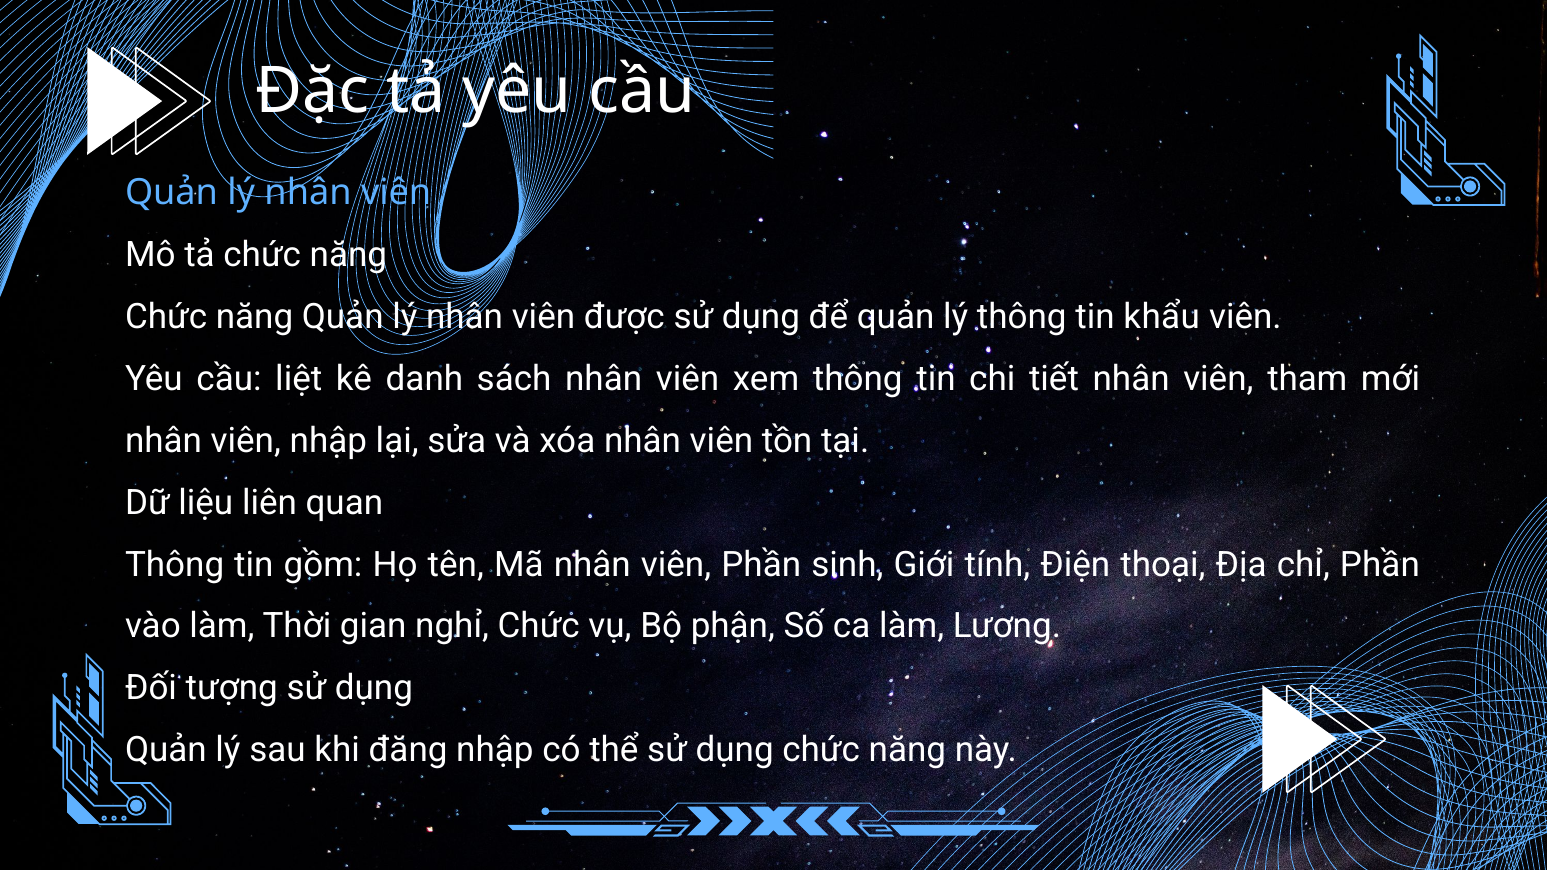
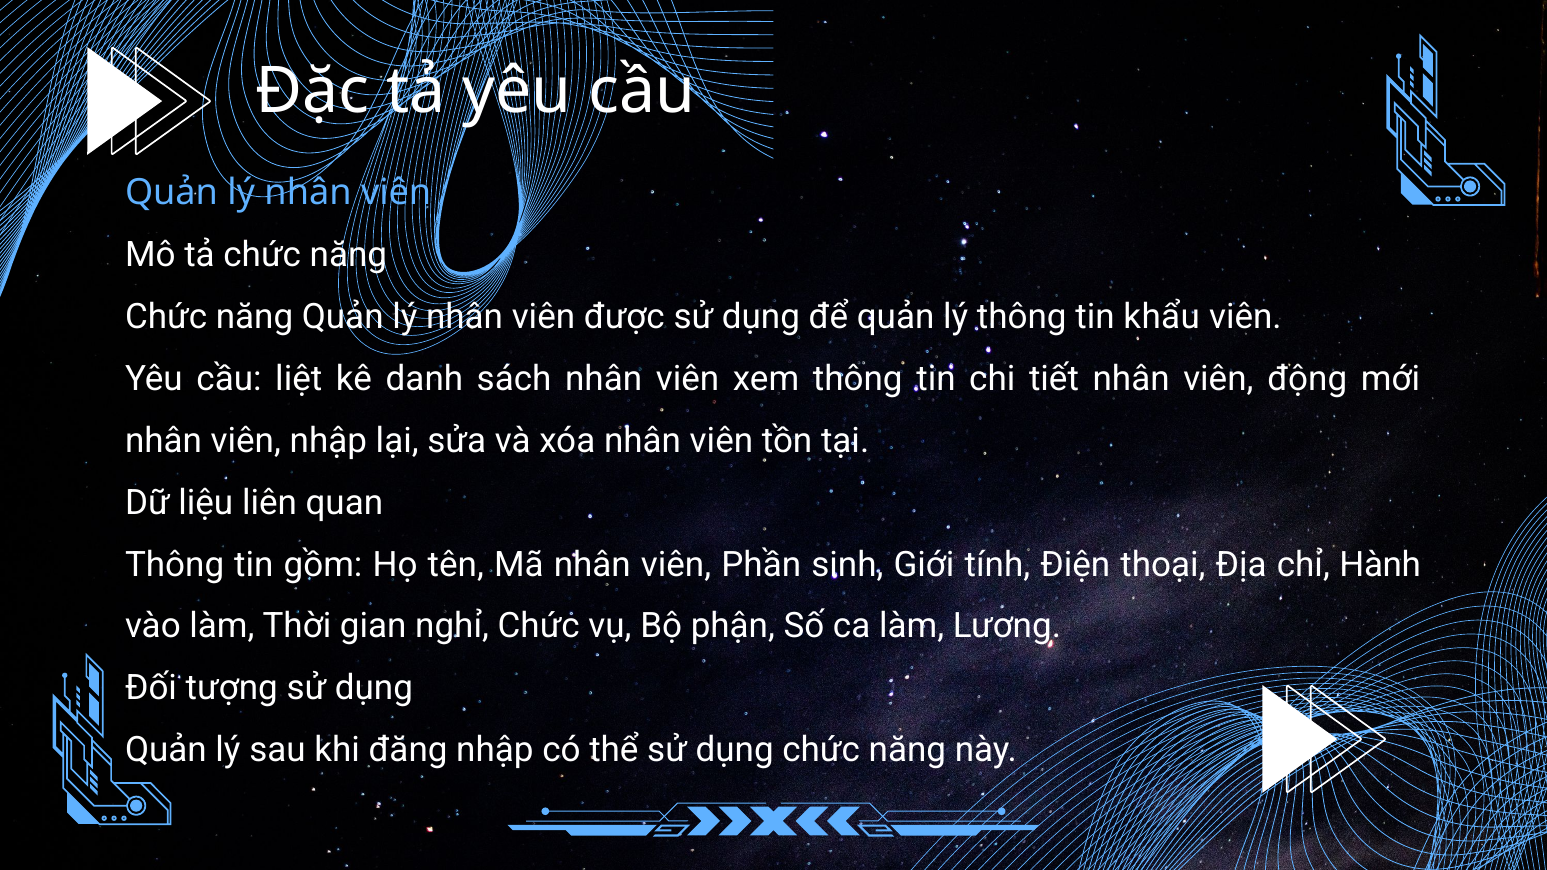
tham: tham -> động (1307, 379)
chỉ Phần: Phần -> Hành (1380, 565)
